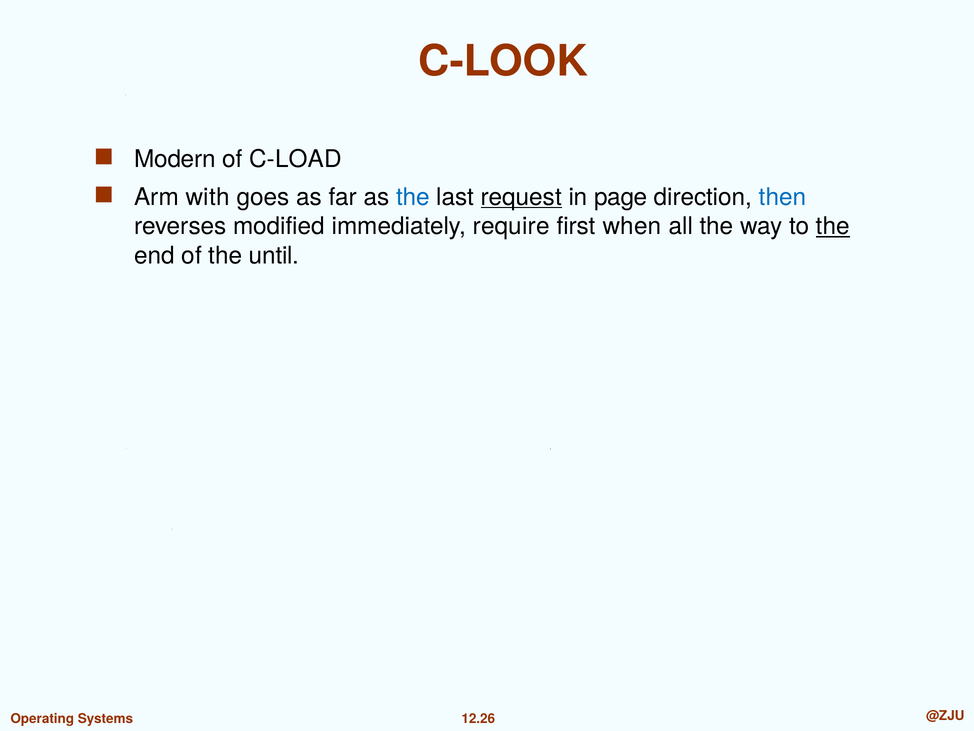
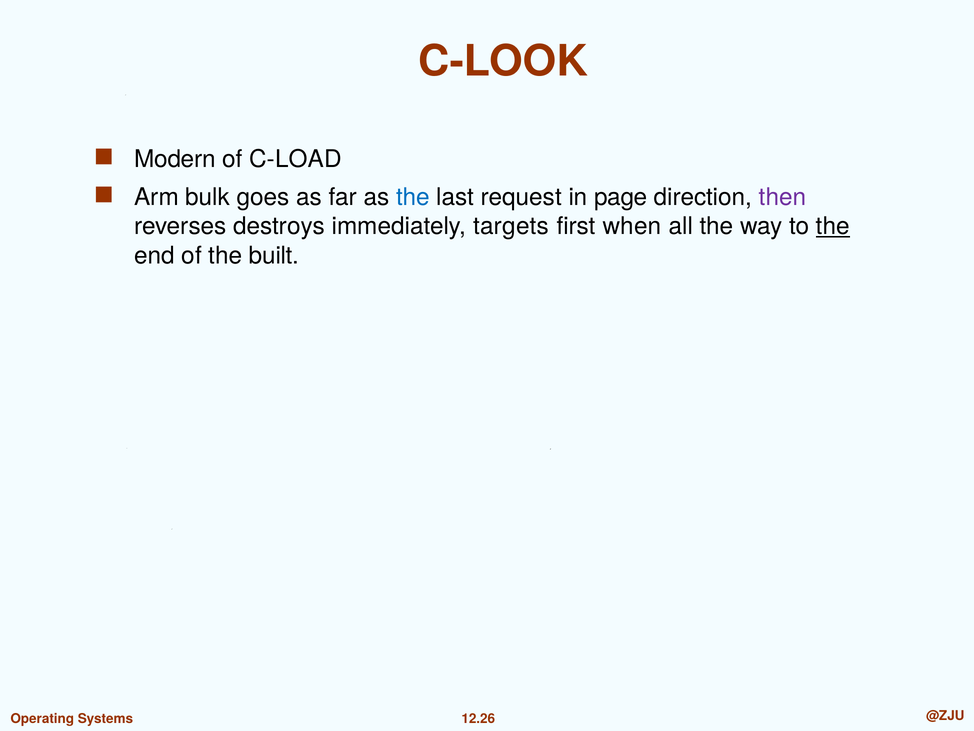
with: with -> bulk (208, 197)
request underline: present -> none (521, 197)
then colour: blue -> purple (783, 197)
modified: modified -> destroys (279, 226)
require: require -> targets (511, 226)
until: until -> built (274, 255)
